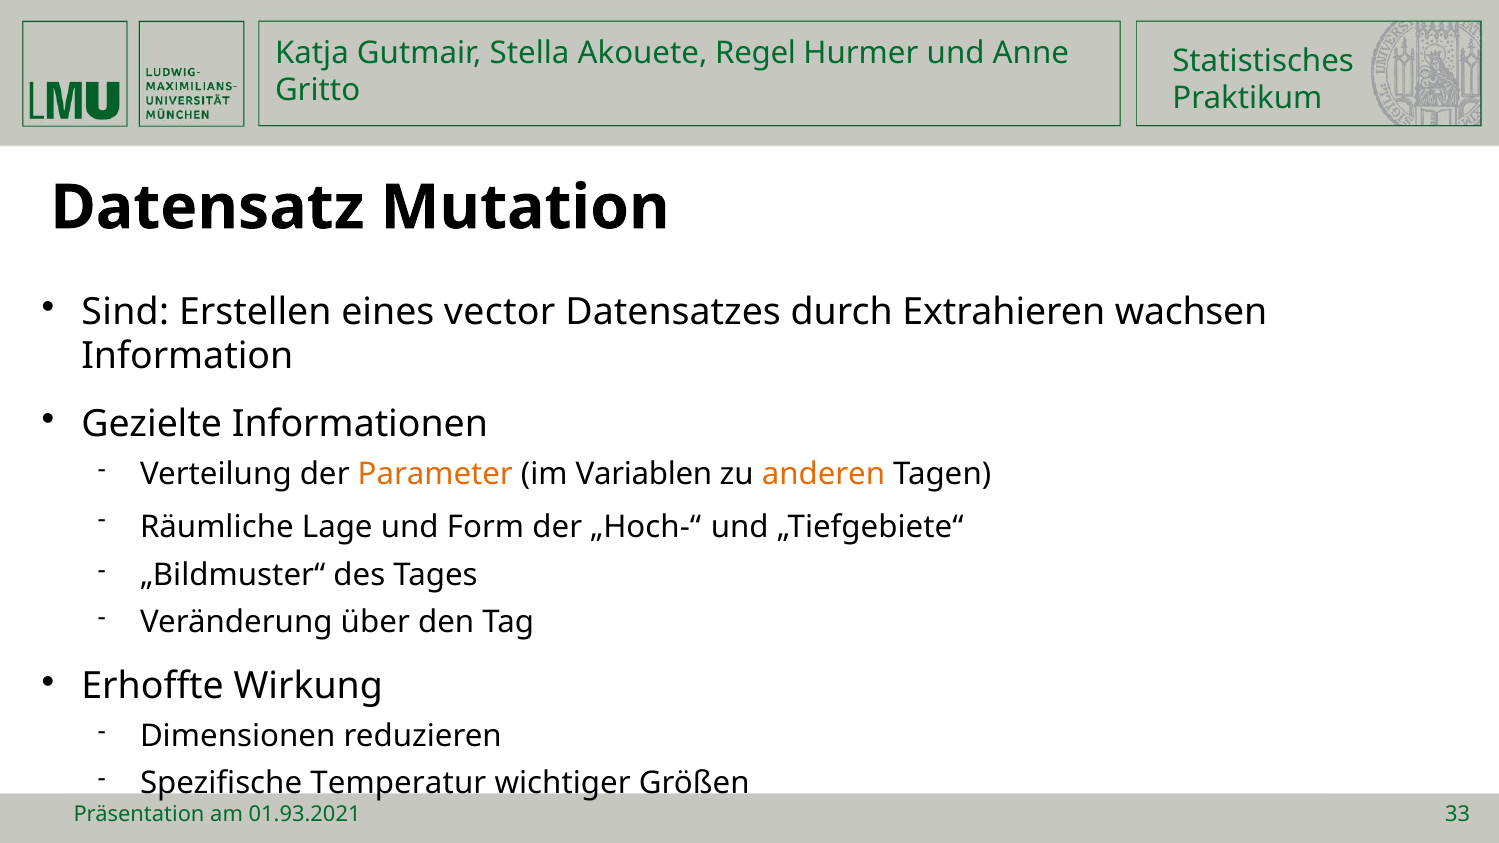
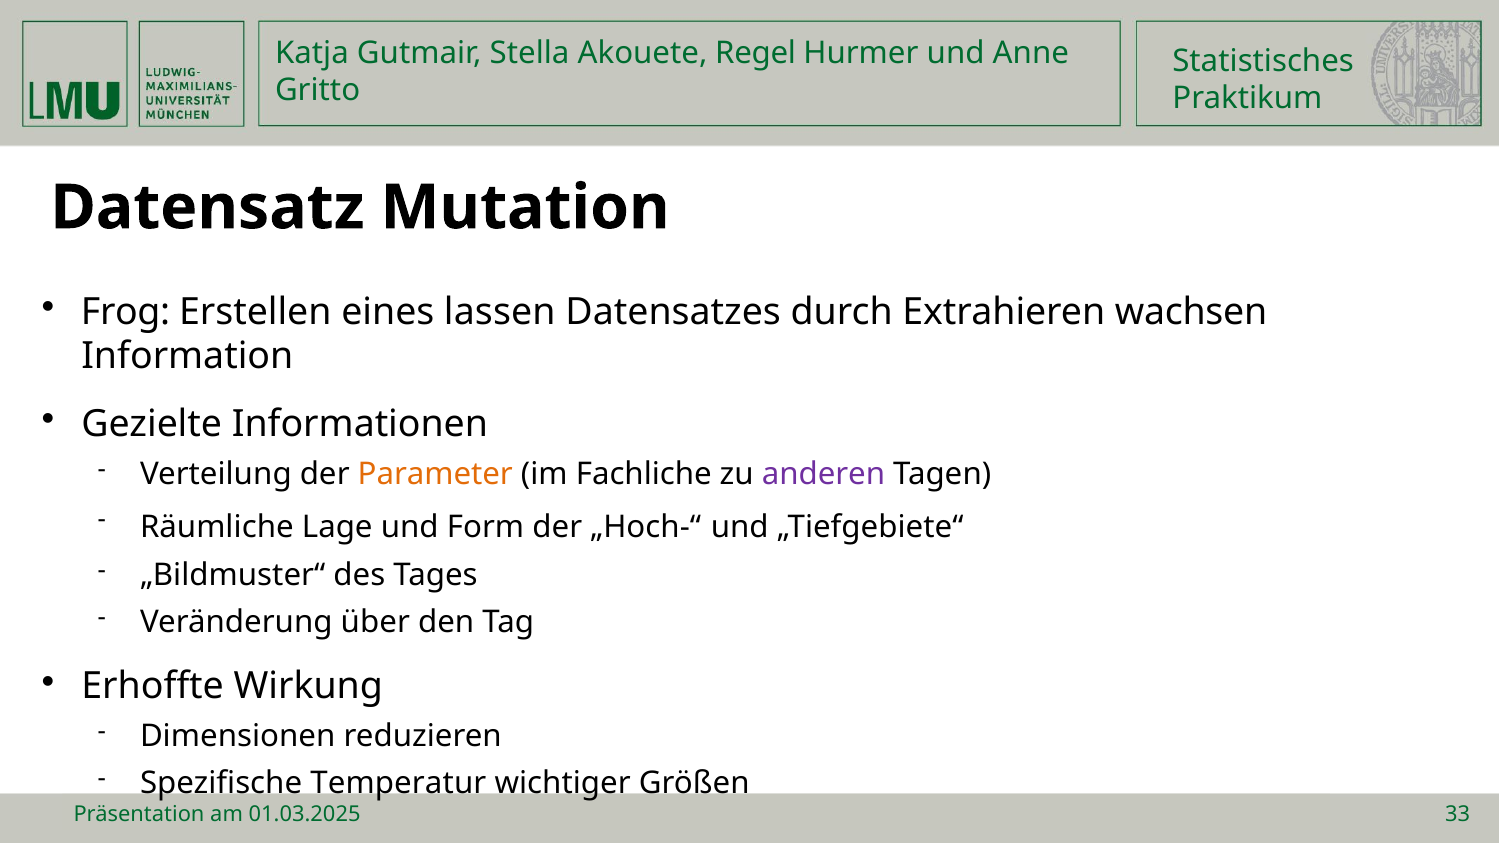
Sind: Sind -> Frog (126, 312)
vector: vector -> lassen (500, 312)
Variablen: Variablen -> Fachliche (644, 474)
anderen colour: orange -> purple (823, 474)
01.93.2021: 01.93.2021 -> 01.03.2025 (305, 814)
